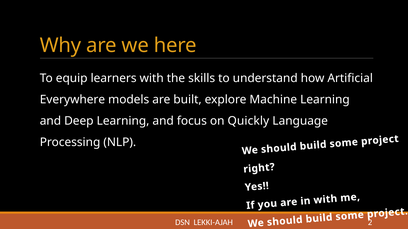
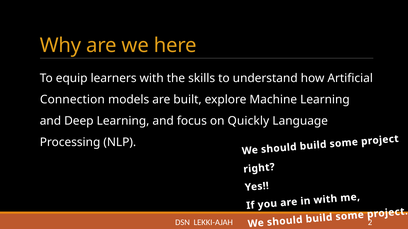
Everywhere: Everywhere -> Connection (72, 100)
